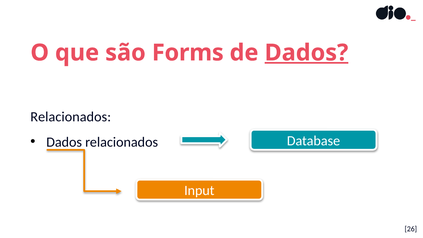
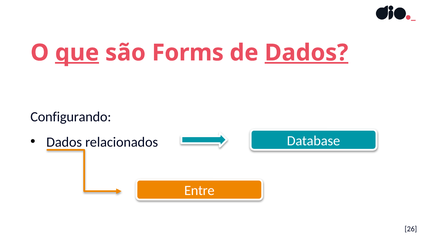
que underline: none -> present (77, 53)
Relacionados: Relacionados -> Configurando (71, 117)
Input: Input -> Entre (199, 191)
